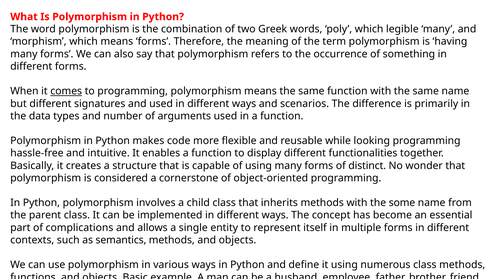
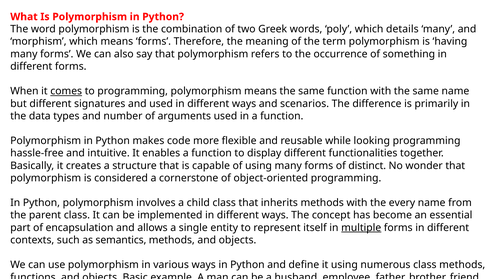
legible: legible -> details (402, 29)
some: some -> every (402, 203)
complications: complications -> encapsulation (80, 228)
multiple underline: none -> present (361, 228)
